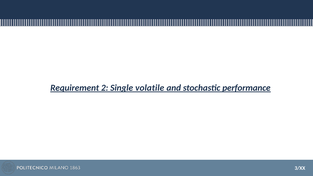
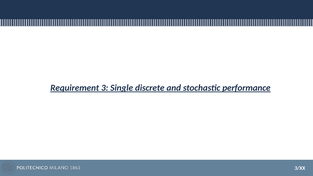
2: 2 -> 3 (105, 88)
volatile: volatile -> discrete (150, 88)
